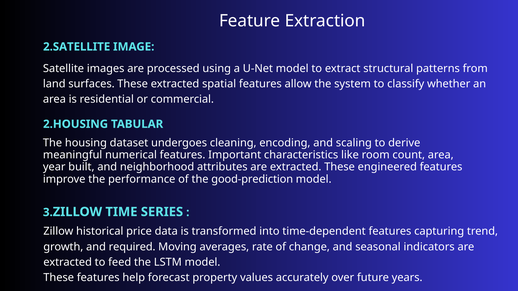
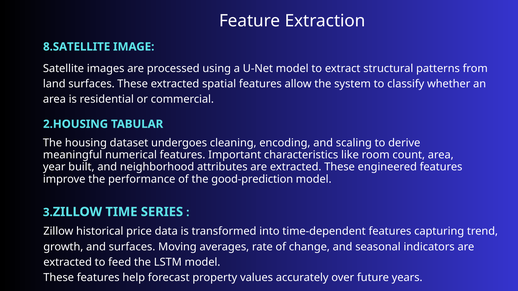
2.SATELLITE: 2.SATELLITE -> 8.SATELLITE (77, 47)
and required: required -> surfaces (132, 247)
